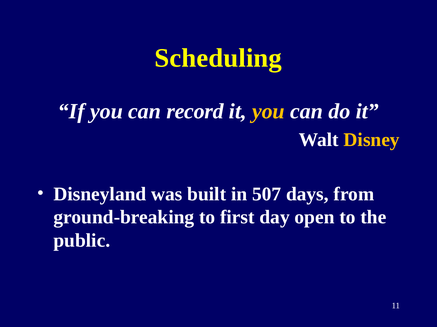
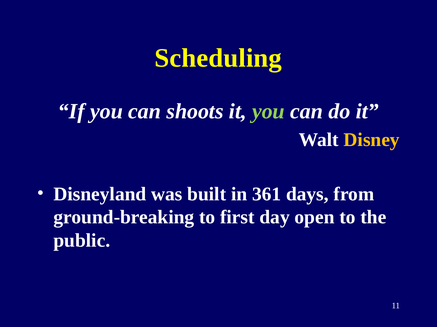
record: record -> shoots (195, 112)
you colour: yellow -> light green (268, 112)
507: 507 -> 361 (267, 194)
